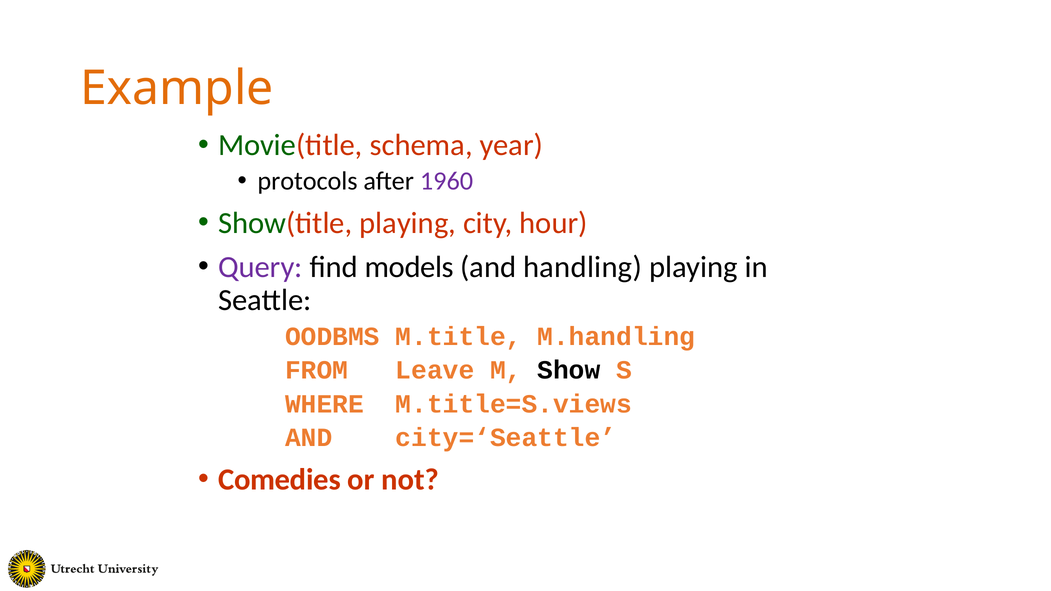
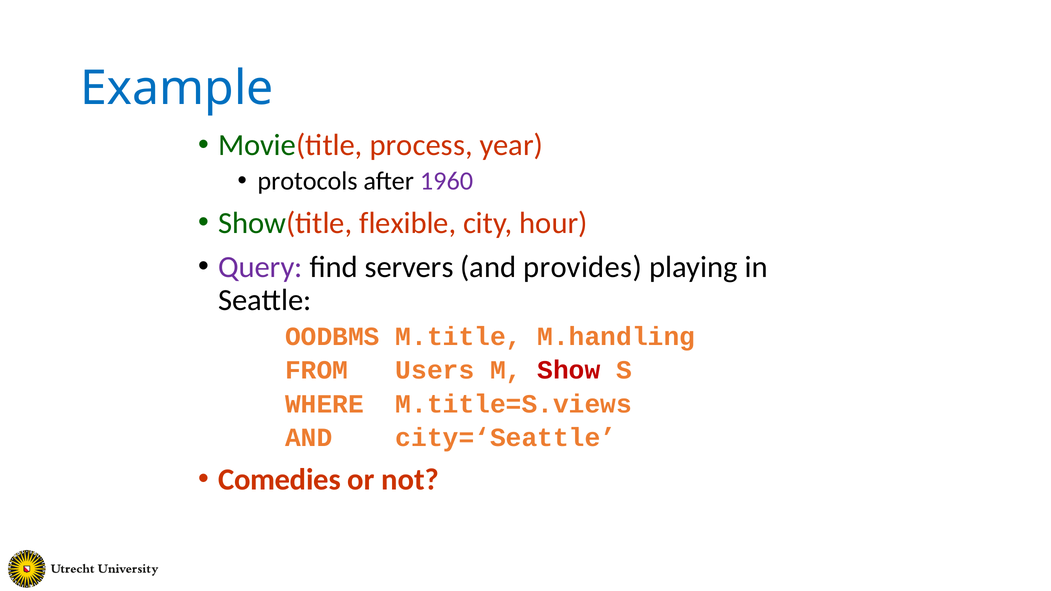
Example colour: orange -> blue (177, 88)
schema: schema -> process (421, 145)
Show(title playing: playing -> flexible (408, 223)
models: models -> servers (409, 267)
handling: handling -> provides (583, 267)
Leave: Leave -> Users (435, 370)
Show colour: black -> red (569, 370)
